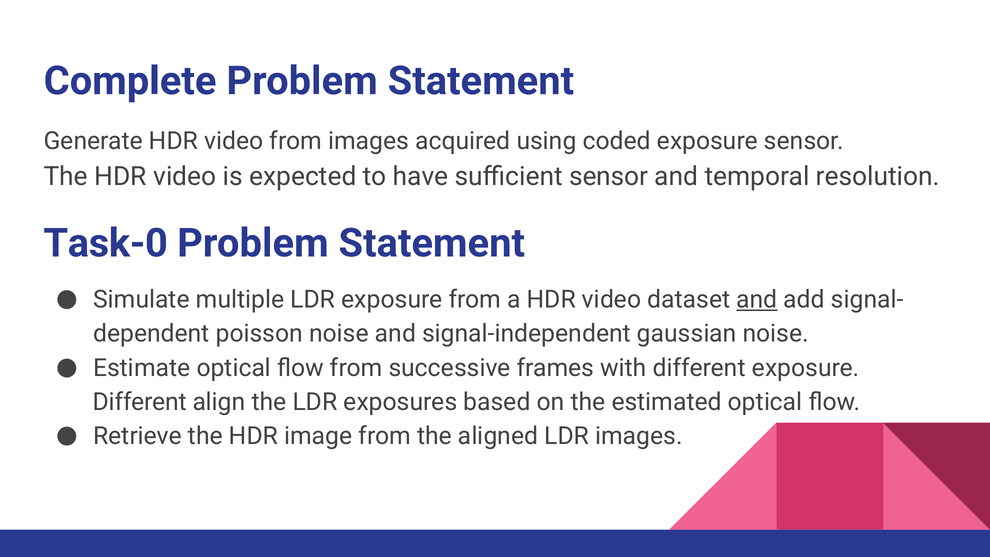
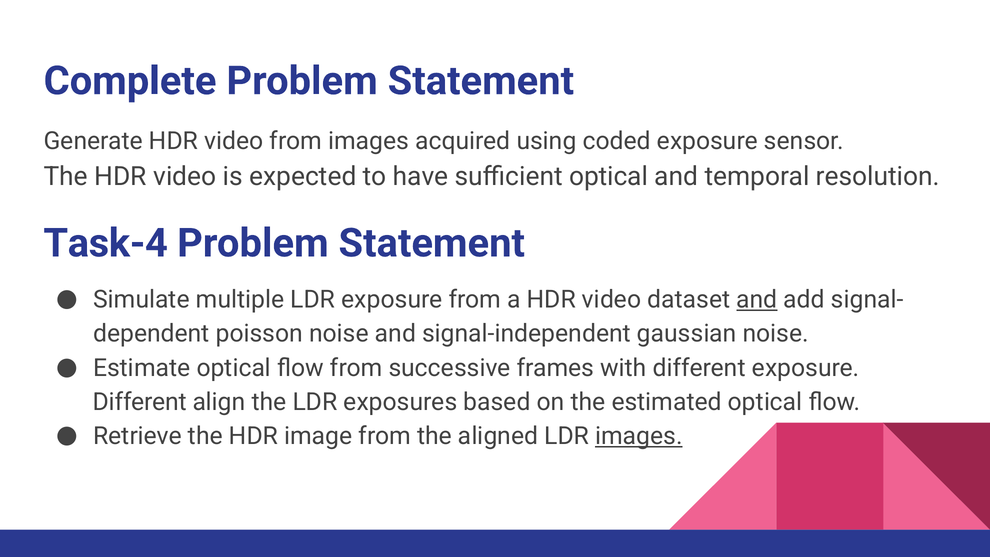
sufficient sensor: sensor -> optical (609, 177)
Task-0: Task-0 -> Task-4 (106, 243)
images underline: none -> present (639, 436)
